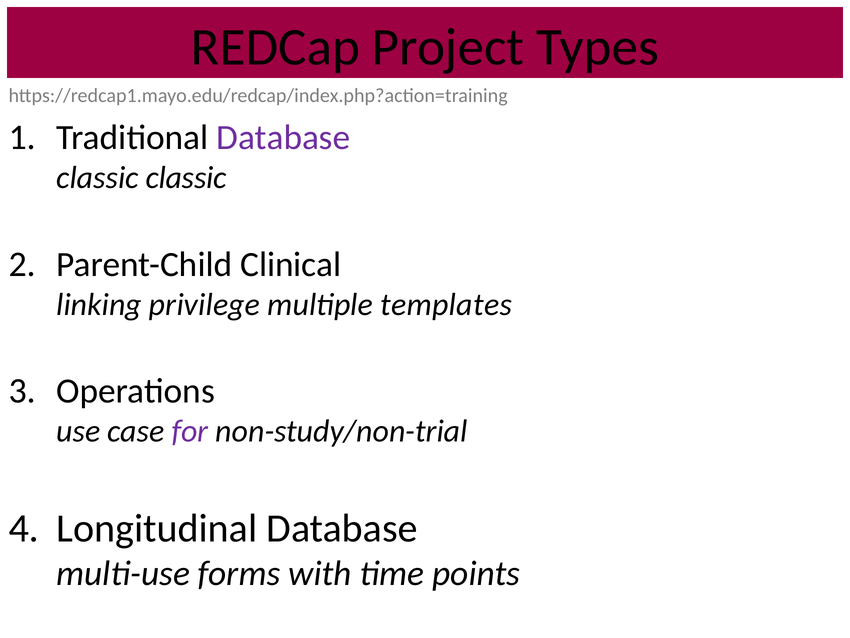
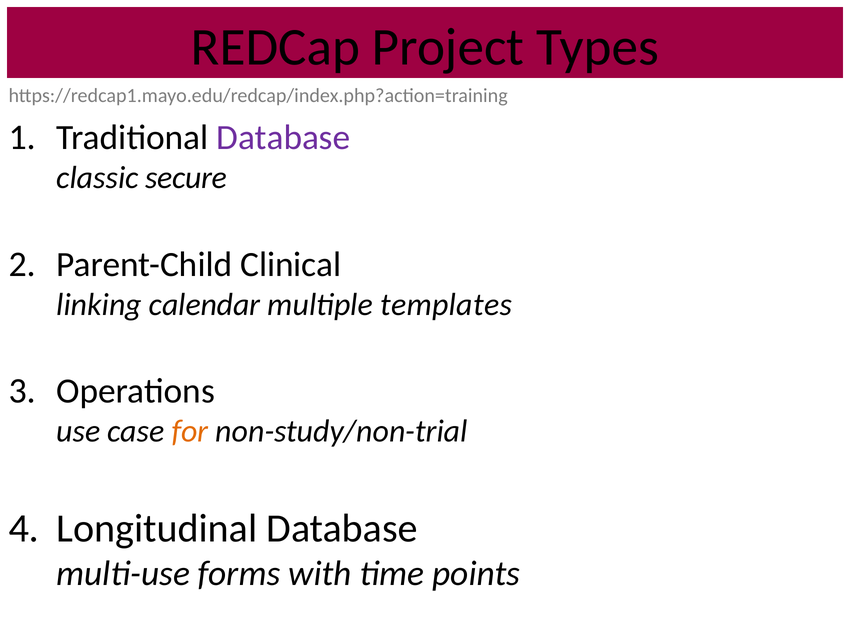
classic classic: classic -> secure (186, 178)
privilege: privilege -> calendar (205, 304)
for colour: purple -> orange (190, 431)
